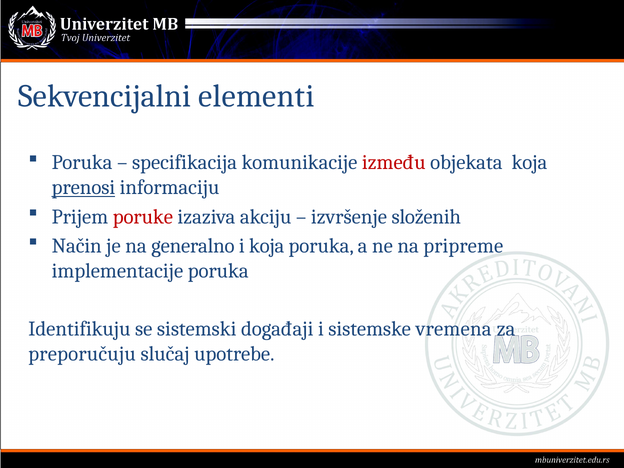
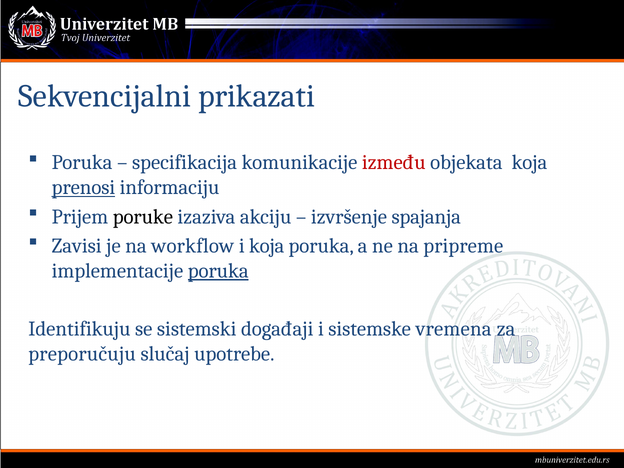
elementi: elementi -> prikazati (257, 96)
poruke colour: red -> black (143, 217)
složenih: složenih -> spajanja (426, 217)
Način: Način -> Zavisi (77, 246)
generalno: generalno -> workflow (193, 246)
poruka underline: none -> present (218, 271)
